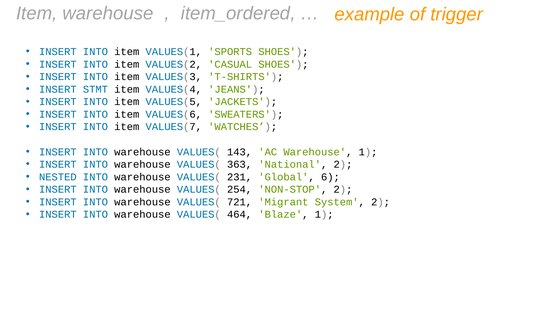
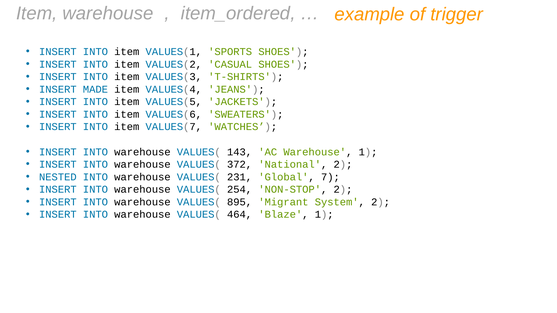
STMT: STMT -> MADE (95, 89)
363: 363 -> 372 (240, 165)
6: 6 -> 7 (330, 177)
721: 721 -> 895 (240, 202)
